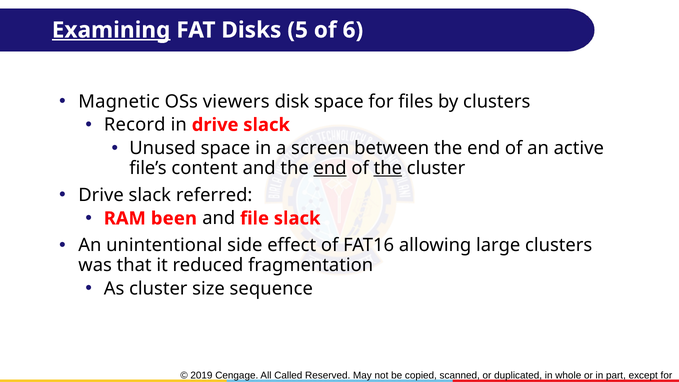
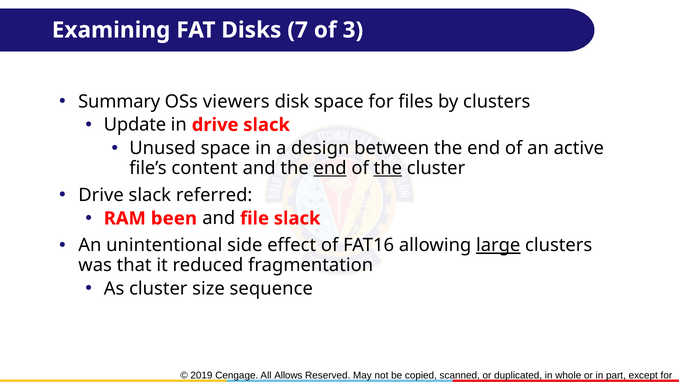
Examining underline: present -> none (111, 30)
5: 5 -> 7 (298, 30)
6: 6 -> 3 (353, 30)
Magnetic: Magnetic -> Summary (119, 101)
Record: Record -> Update (135, 125)
screen: screen -> design (320, 148)
large underline: none -> present (498, 245)
Called: Called -> Allows (288, 376)
